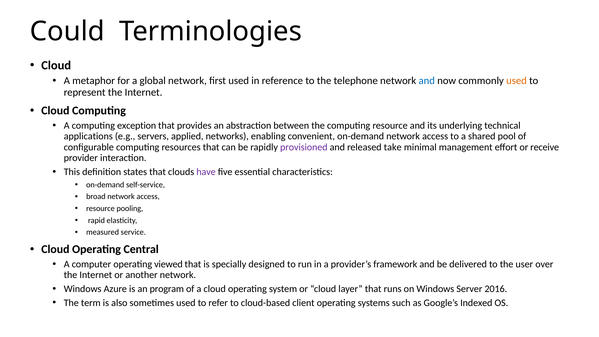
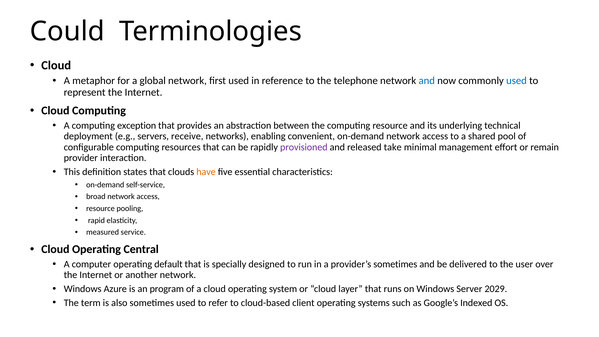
used colour: orange -> blue (517, 81)
applications: applications -> deployment (88, 136)
applied: applied -> receive (187, 136)
receive: receive -> remain (545, 147)
have colour: purple -> orange (206, 172)
viewed: viewed -> default (168, 264)
provider’s framework: framework -> sometimes (395, 264)
2016: 2016 -> 2029 (496, 289)
